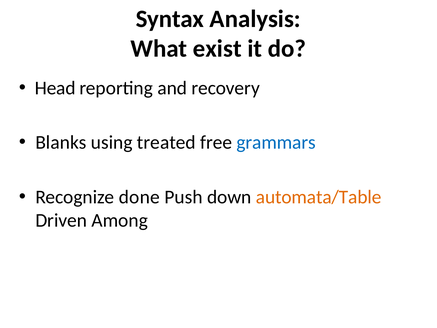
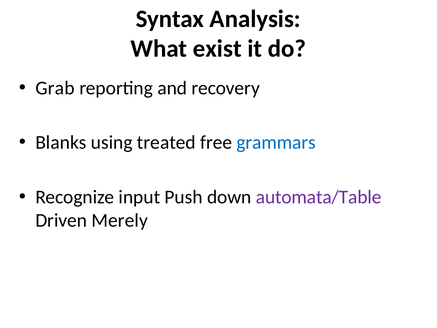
Head: Head -> Grab (55, 88)
done: done -> input (139, 197)
automata/Table colour: orange -> purple (319, 197)
Among: Among -> Merely (120, 220)
